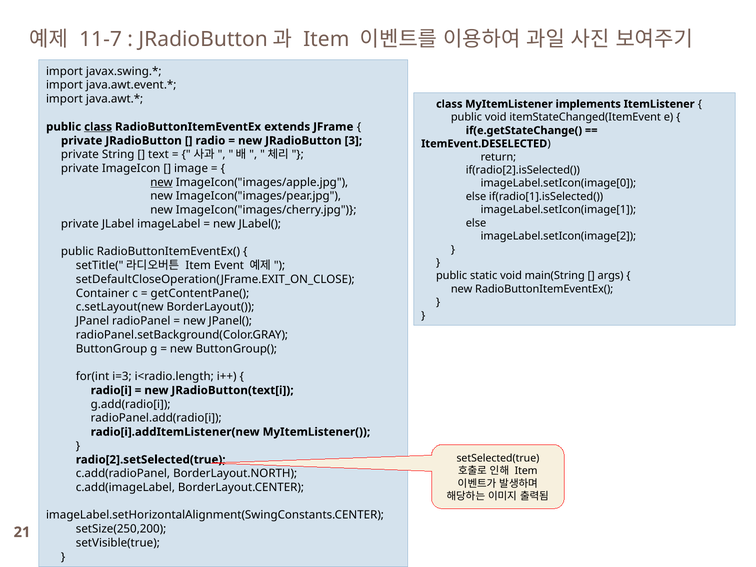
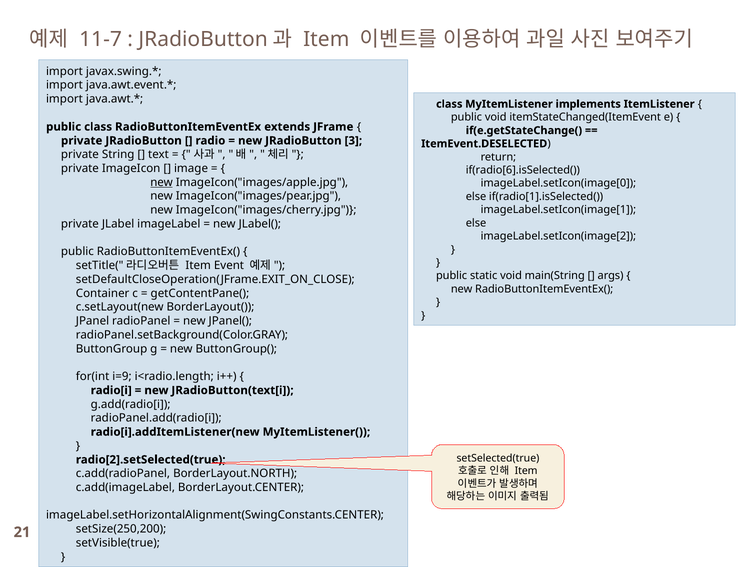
class underline: present -> none (98, 127)
if(radio[2].isSelected(: if(radio[2].isSelected( -> if(radio[6].isSelected( (523, 170)
i=3: i=3 -> i=9 (122, 376)
